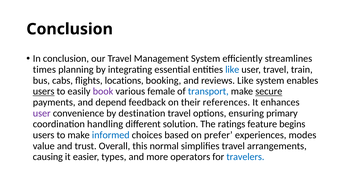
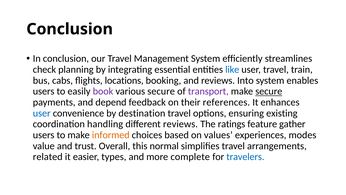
times: times -> check (44, 69)
reviews Like: Like -> Into (245, 80)
users underline: present -> none (44, 91)
various female: female -> secure (161, 91)
transport colour: blue -> purple (208, 91)
user colour: purple -> blue (42, 113)
primary: primary -> existing (282, 113)
different solution: solution -> reviews (180, 124)
begins: begins -> gather (292, 124)
informed colour: blue -> orange (111, 135)
prefer: prefer -> values (218, 135)
causing: causing -> related (48, 157)
operators: operators -> complete (190, 157)
